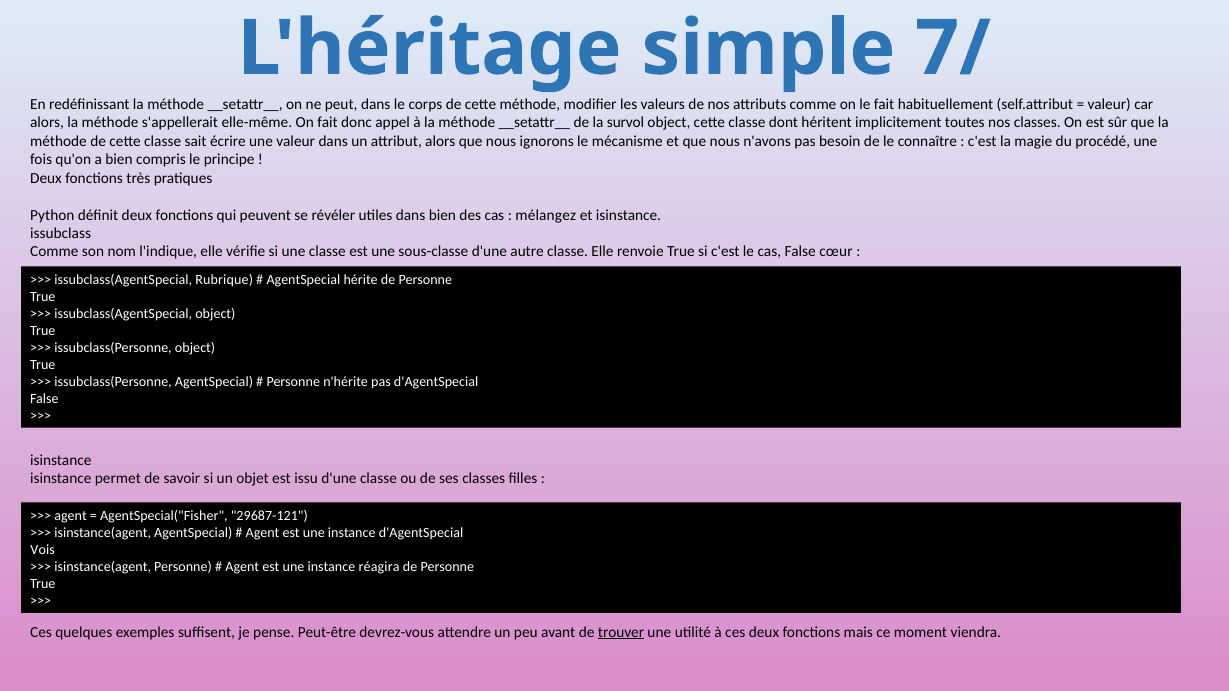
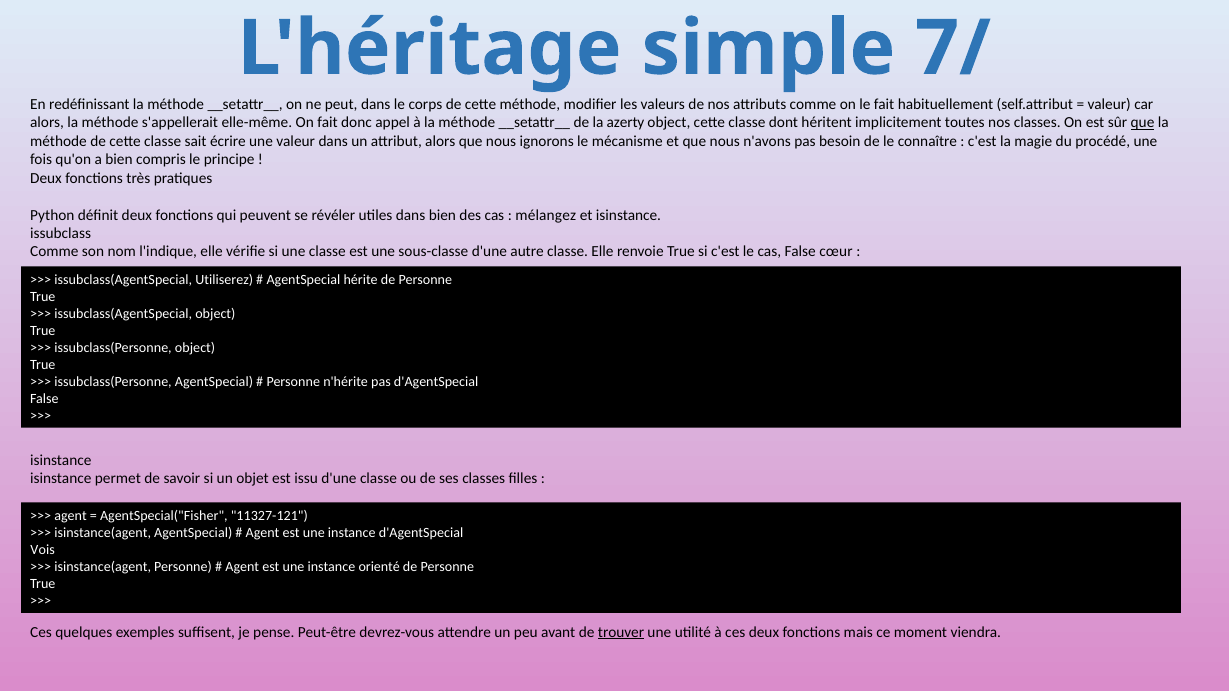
survol: survol -> azerty (626, 123)
que underline: none -> present (1143, 123)
Rubrique: Rubrique -> Utiliserez (224, 280)
29687-121: 29687-121 -> 11327-121 (269, 517)
réagira: réagira -> orienté (379, 567)
